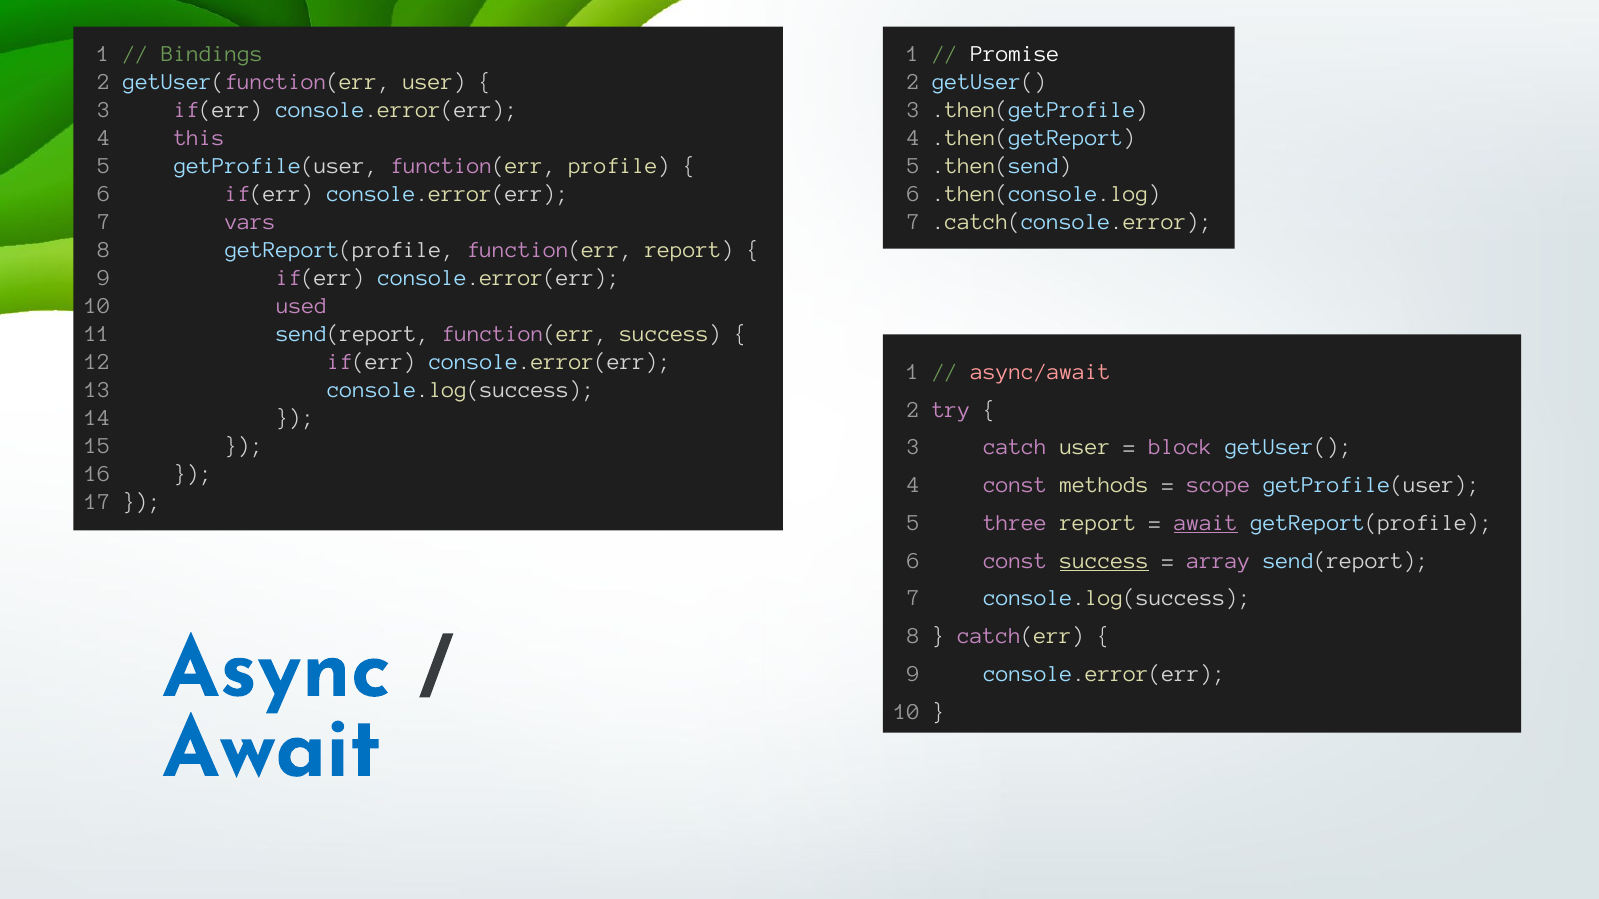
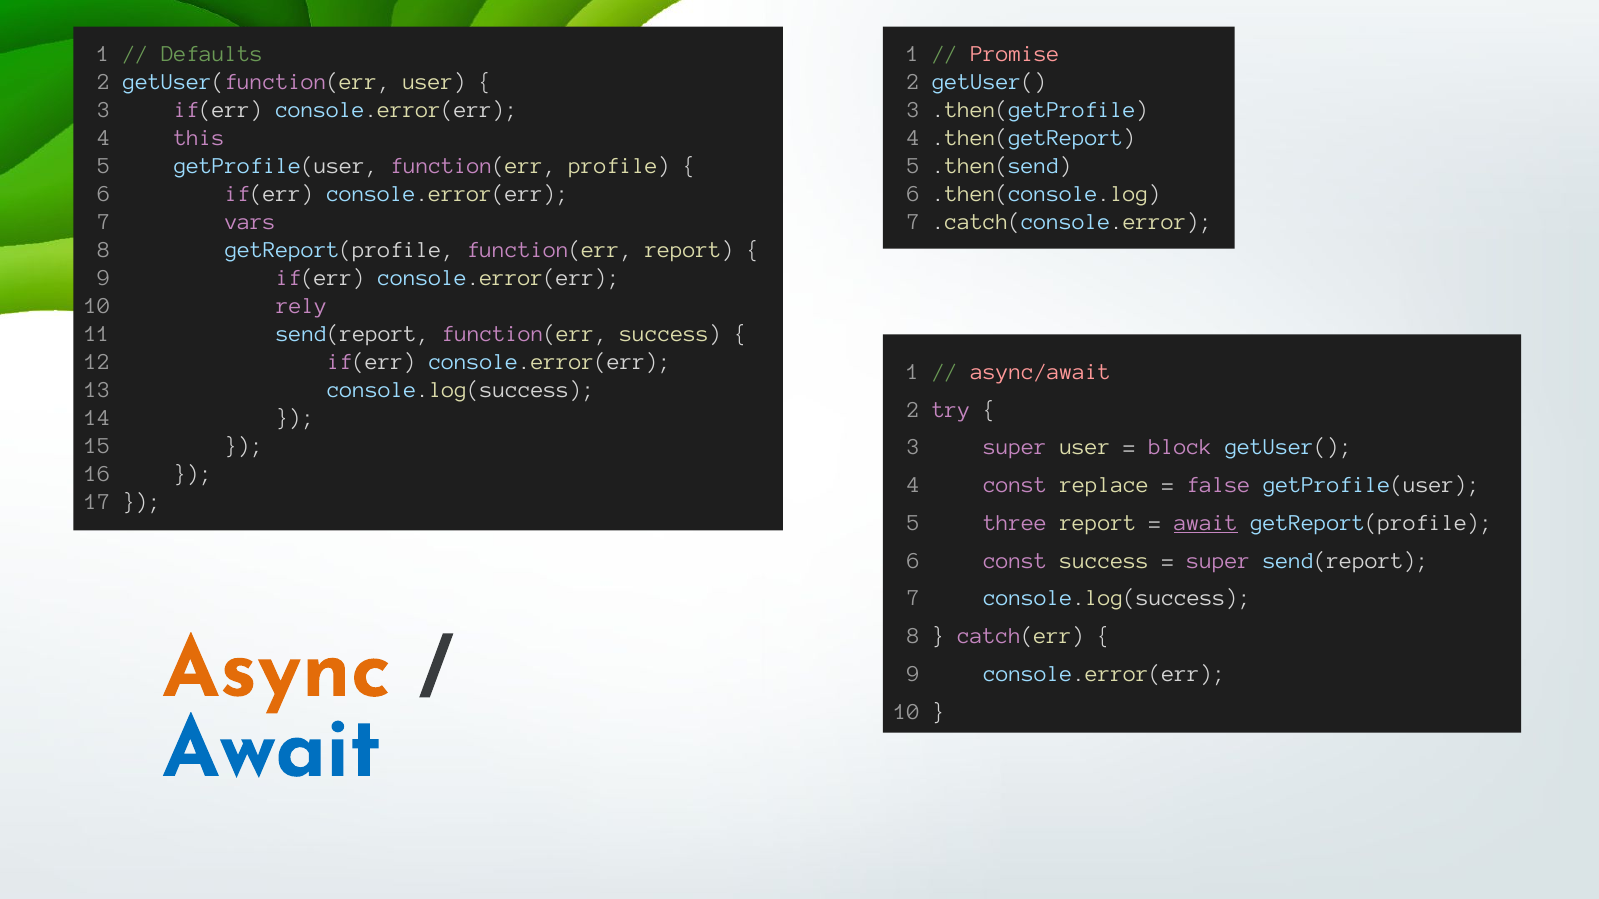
Bindings: Bindings -> Defaults (212, 54)
Promise colour: white -> pink (1015, 54)
used: used -> rely (302, 306)
3 catch: catch -> super (1016, 447)
methods: methods -> replace (1105, 485)
scope: scope -> false (1219, 485)
success underline: present -> none (1105, 561)
array: array -> super (1219, 561)
Async colour: blue -> orange (276, 669)
